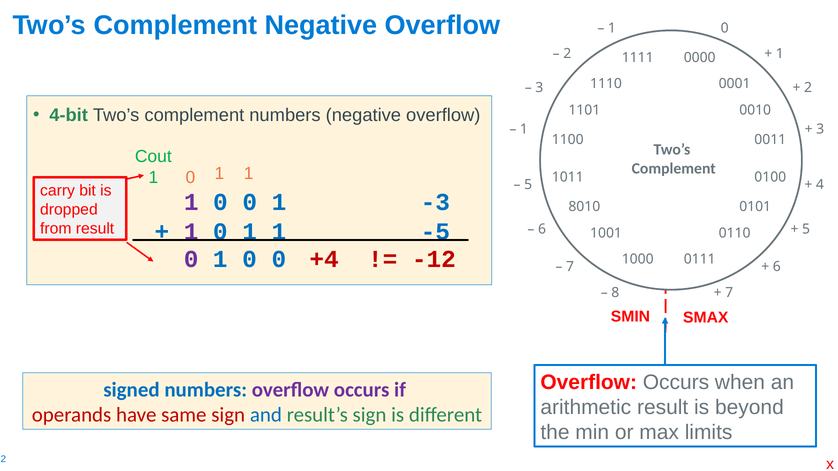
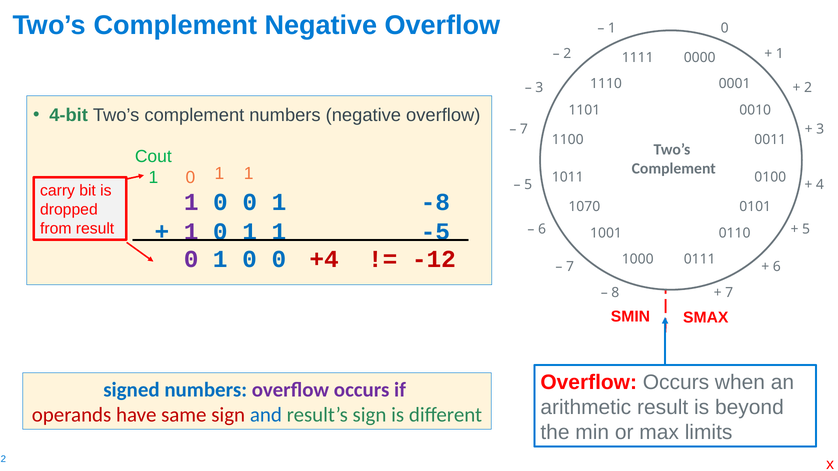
1: 1 -> 7 (524, 129)
-3: -3 -> -8 (435, 202)
8010: 8010 -> 1070 (584, 207)
